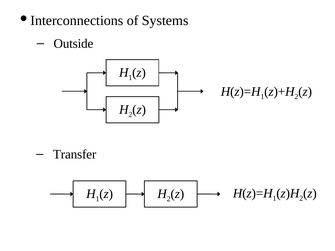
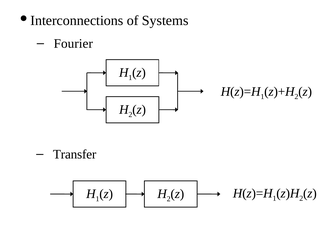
Outside: Outside -> Fourier (73, 44)
